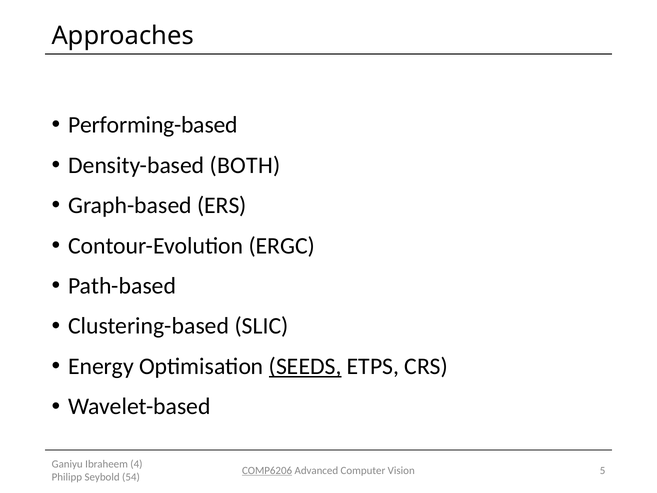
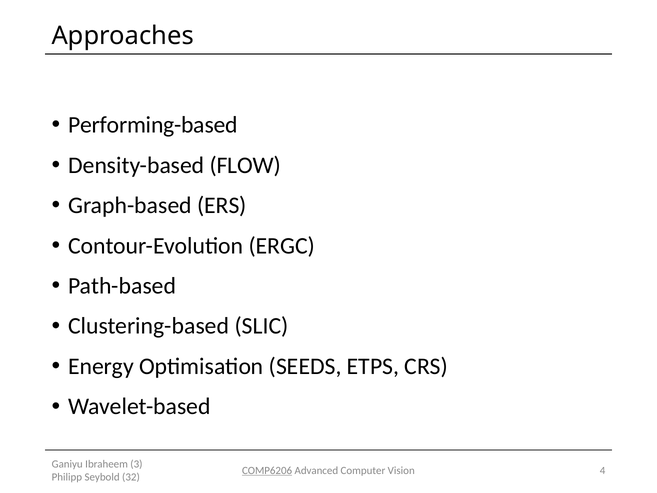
BOTH: BOTH -> FLOW (245, 165)
SEEDS underline: present -> none (305, 366)
4: 4 -> 3 (136, 464)
5: 5 -> 4 (603, 470)
54: 54 -> 32 (131, 477)
